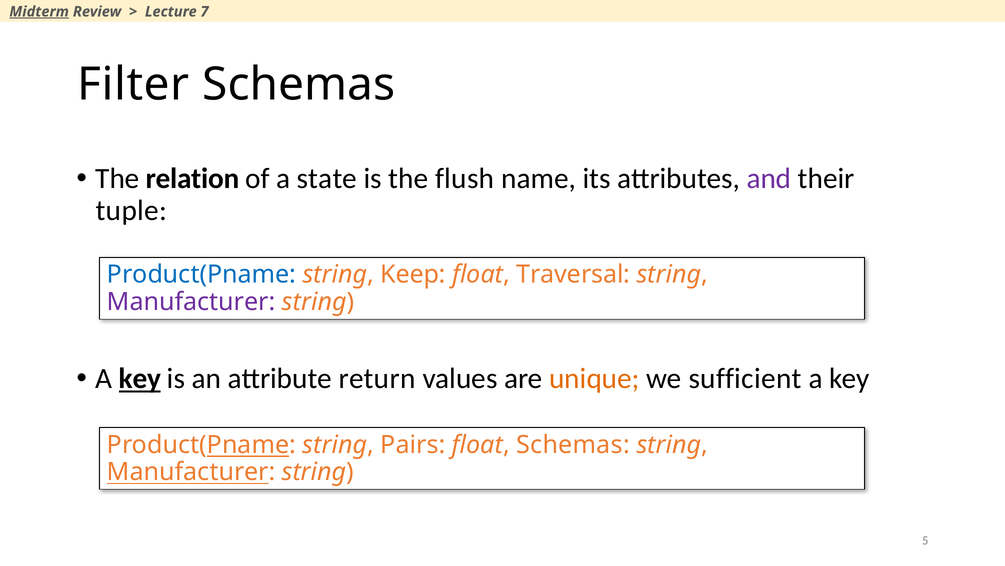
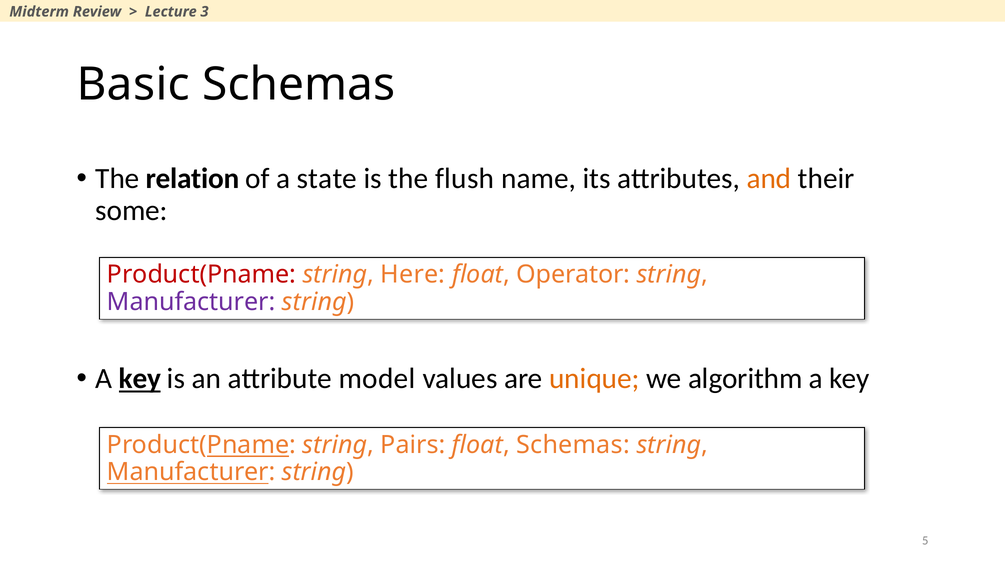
Midterm underline: present -> none (39, 12)
7: 7 -> 3 (205, 12)
Filter: Filter -> Basic (133, 84)
and colour: purple -> orange (769, 178)
tuple: tuple -> some (132, 210)
Product(Pname colour: blue -> red (201, 274)
Keep: Keep -> Here (413, 274)
Traversal: Traversal -> Operator (573, 274)
return: return -> model (377, 378)
sufficient: sufficient -> algorithm (745, 378)
